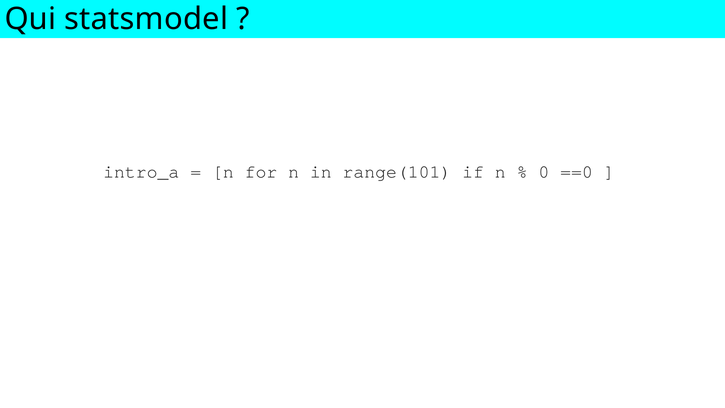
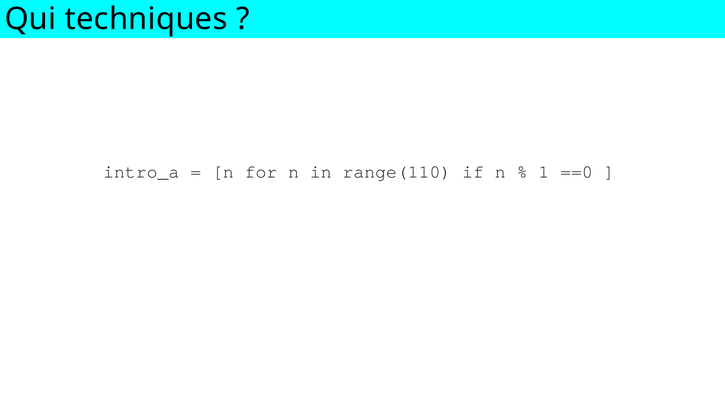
statsmodel: statsmodel -> techniques (146, 19)
range(101: range(101 -> range(110 (397, 172)
0: 0 -> 1 (544, 172)
